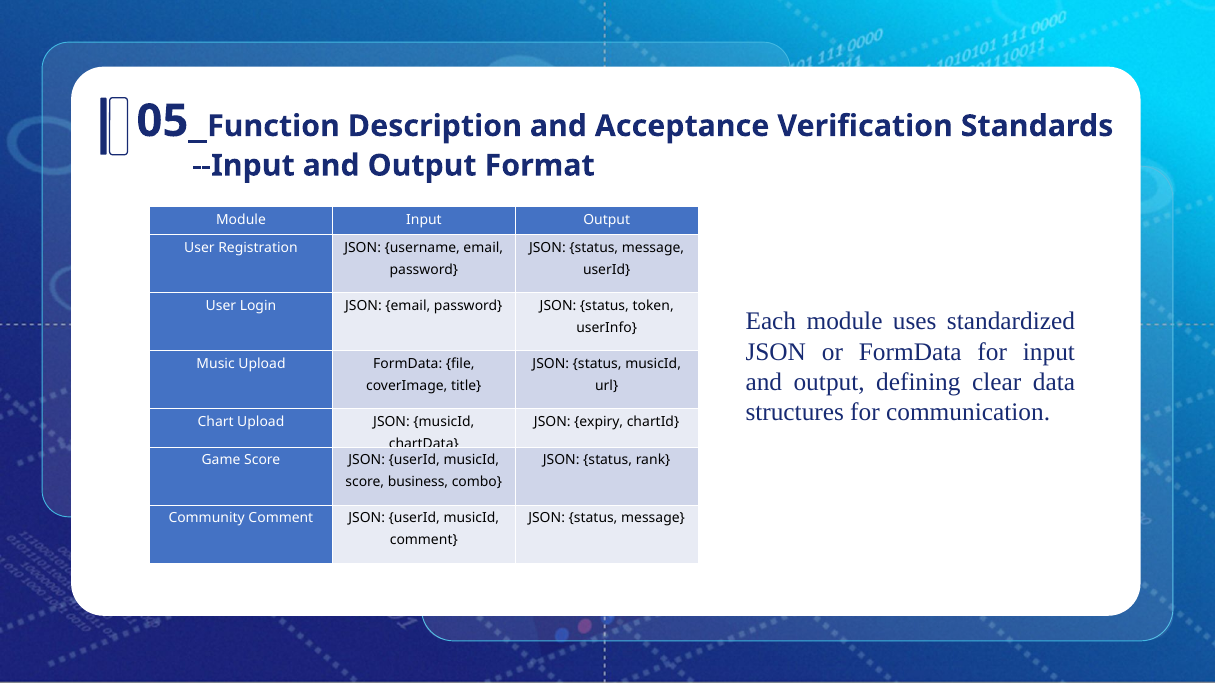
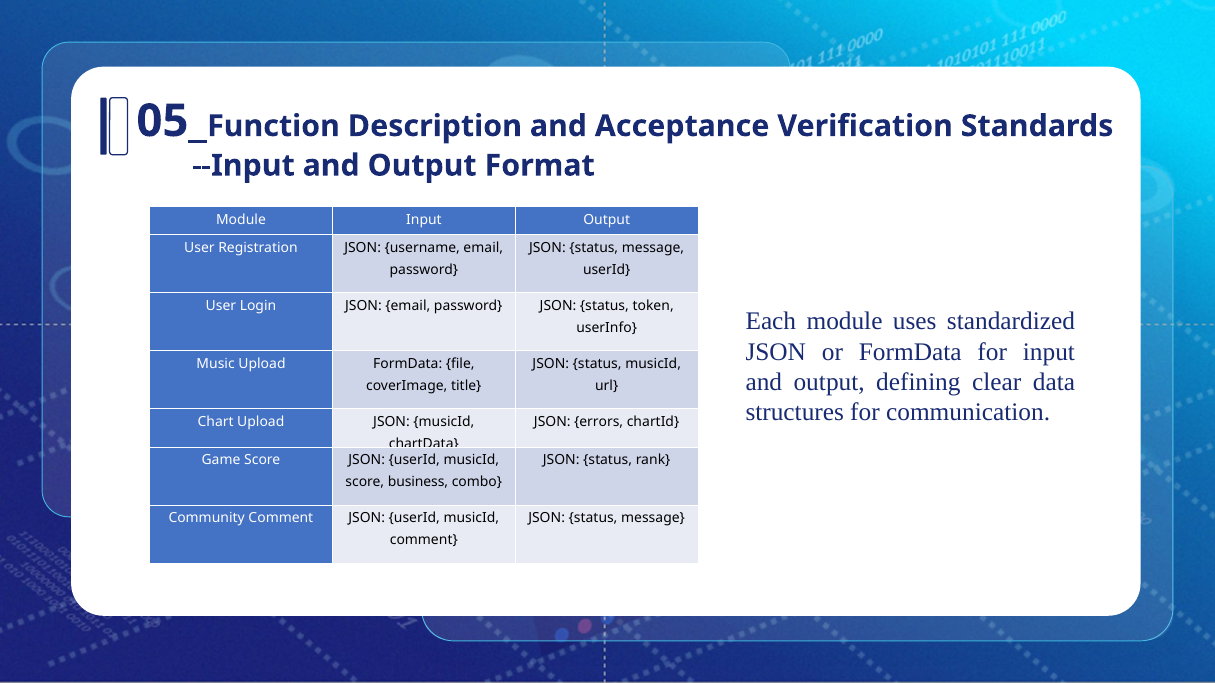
expiry: expiry -> errors (599, 422)
